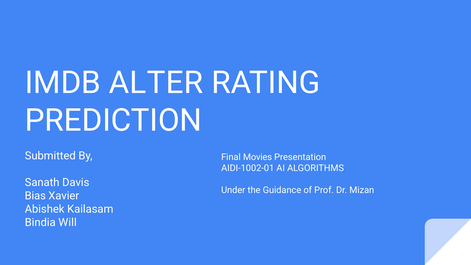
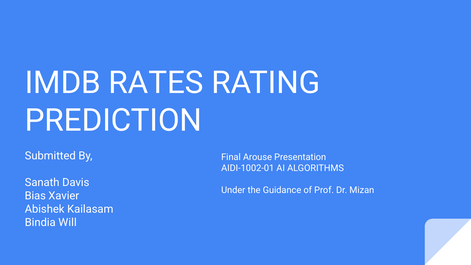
ALTER: ALTER -> RATES (156, 83)
Movies: Movies -> Arouse (257, 157)
